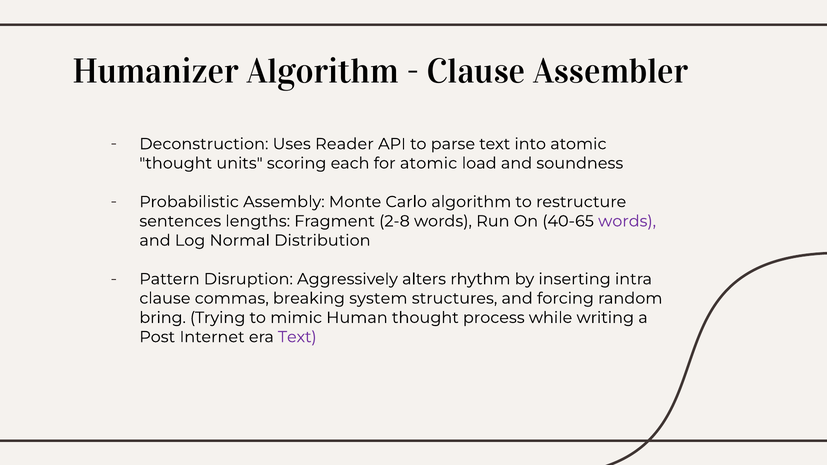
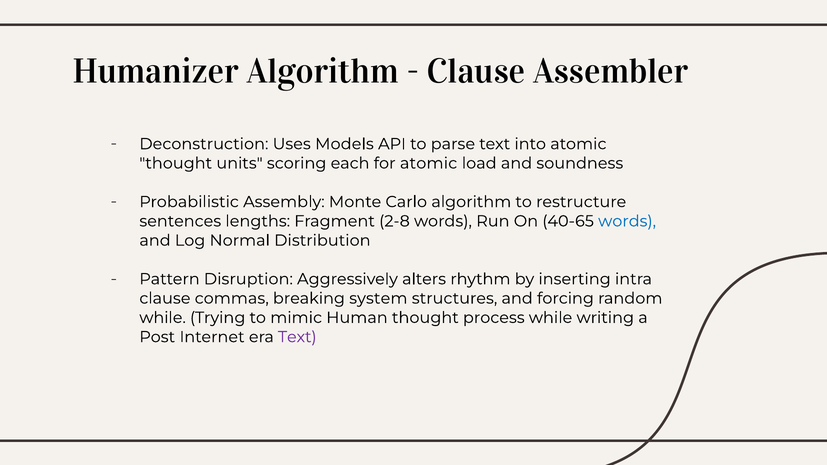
Reader: Reader -> Models (344, 144)
words colour: purple -> blue (627, 221)
bring: bring -> while (163, 318)
